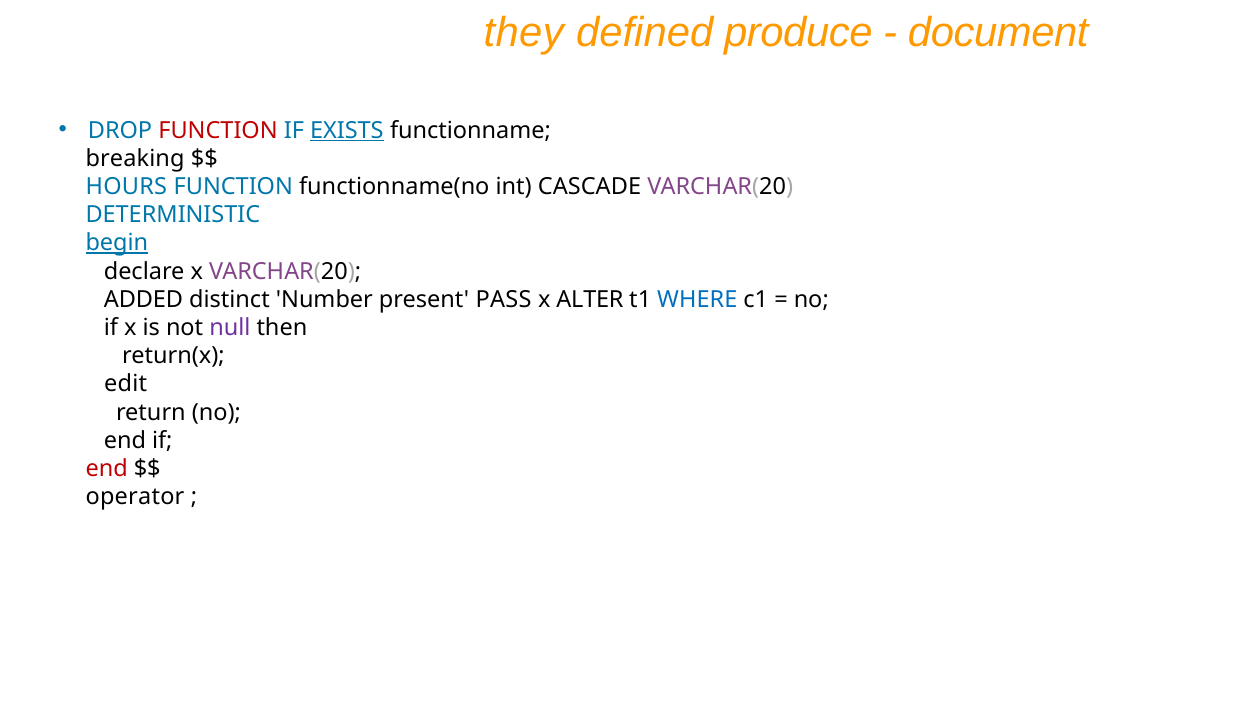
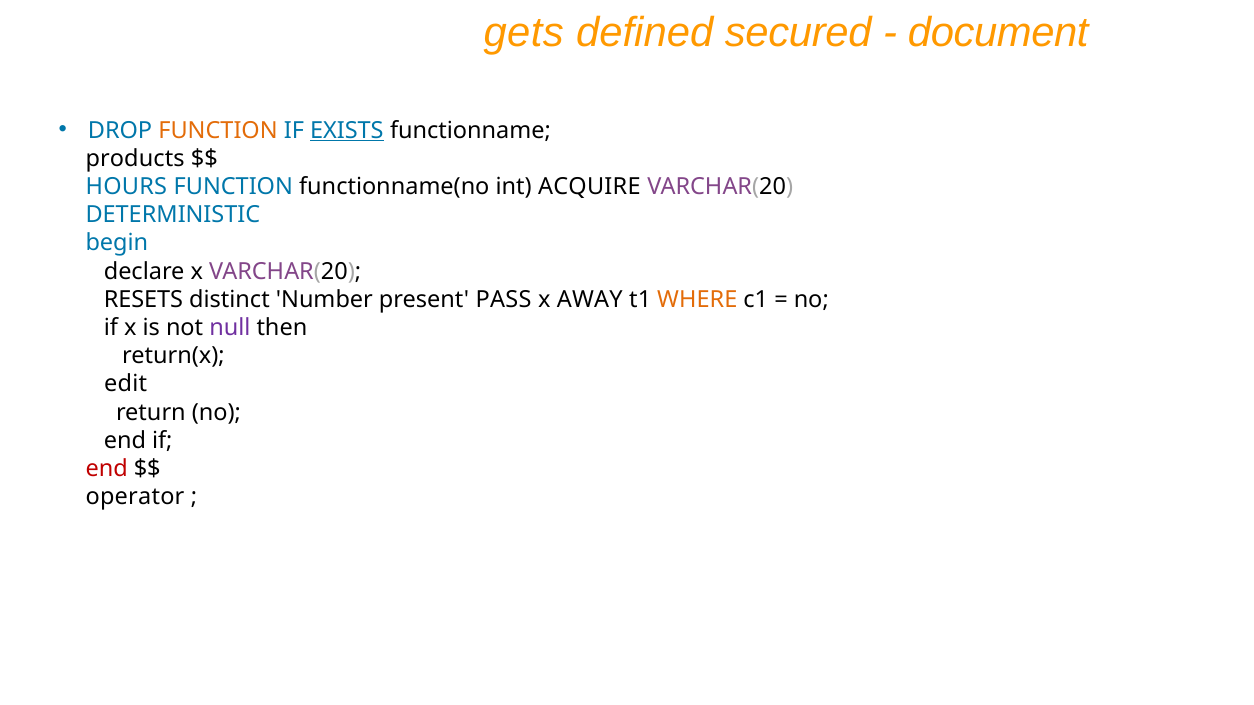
they: they -> gets (524, 33)
produce: produce -> secured (798, 33)
FUNCTION colour: red -> orange (218, 130)
breaking: breaking -> products (135, 159)
CASCADE: CASCADE -> ACQUIRE (589, 187)
begin underline: present -> none (117, 243)
ADDED: ADDED -> RESETS (143, 300)
ALTER: ALTER -> AWAY (590, 300)
WHERE colour: blue -> orange (697, 300)
